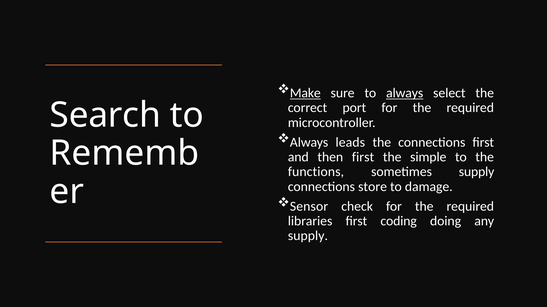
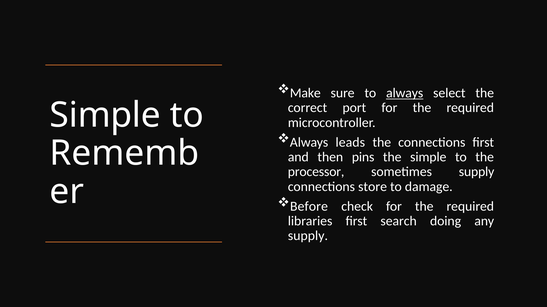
Make underline: present -> none (305, 93)
Search: Search -> Simple (105, 115)
then first: first -> pins (363, 157)
functions: functions -> processor (316, 172)
Sensor: Sensor -> Before (309, 207)
coding: coding -> search (399, 222)
